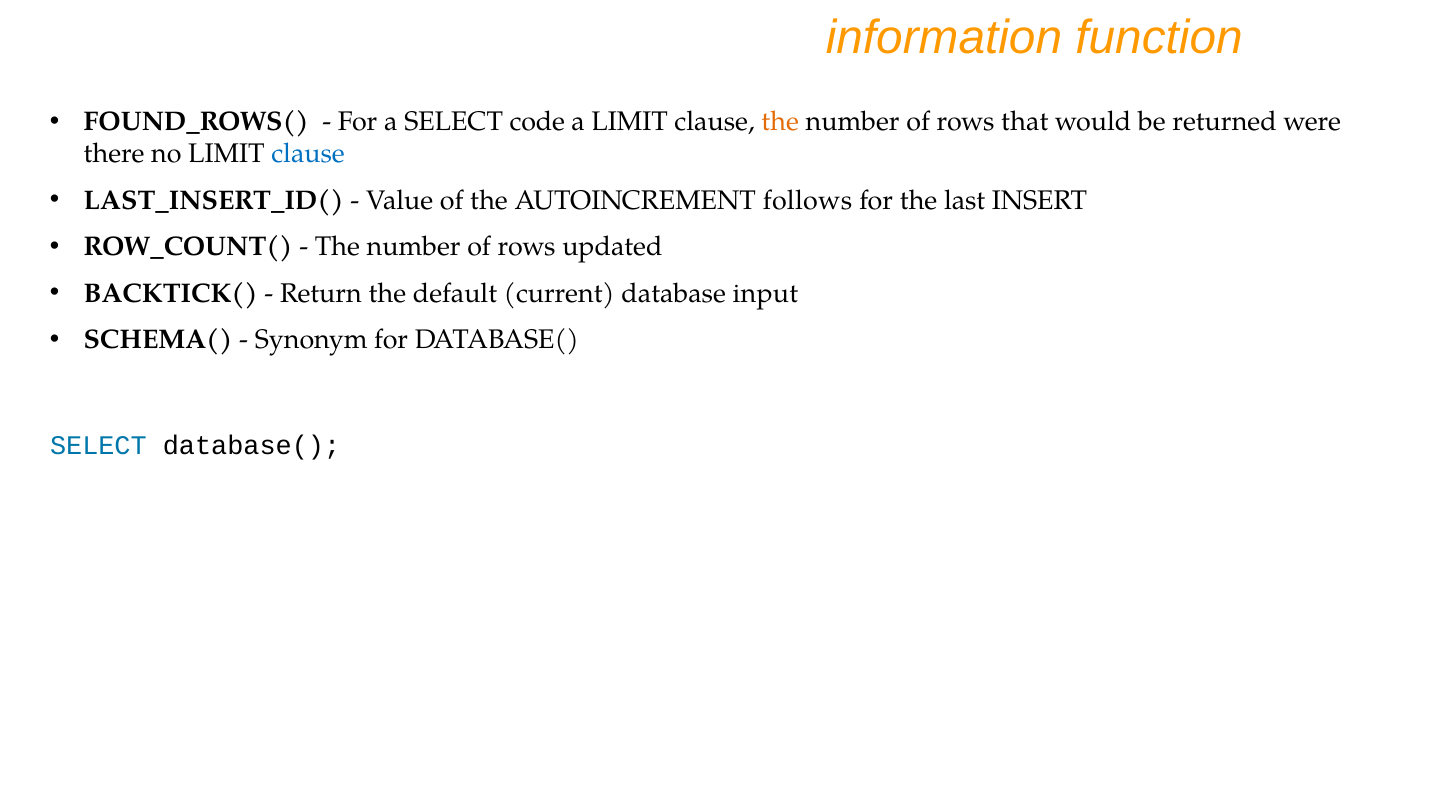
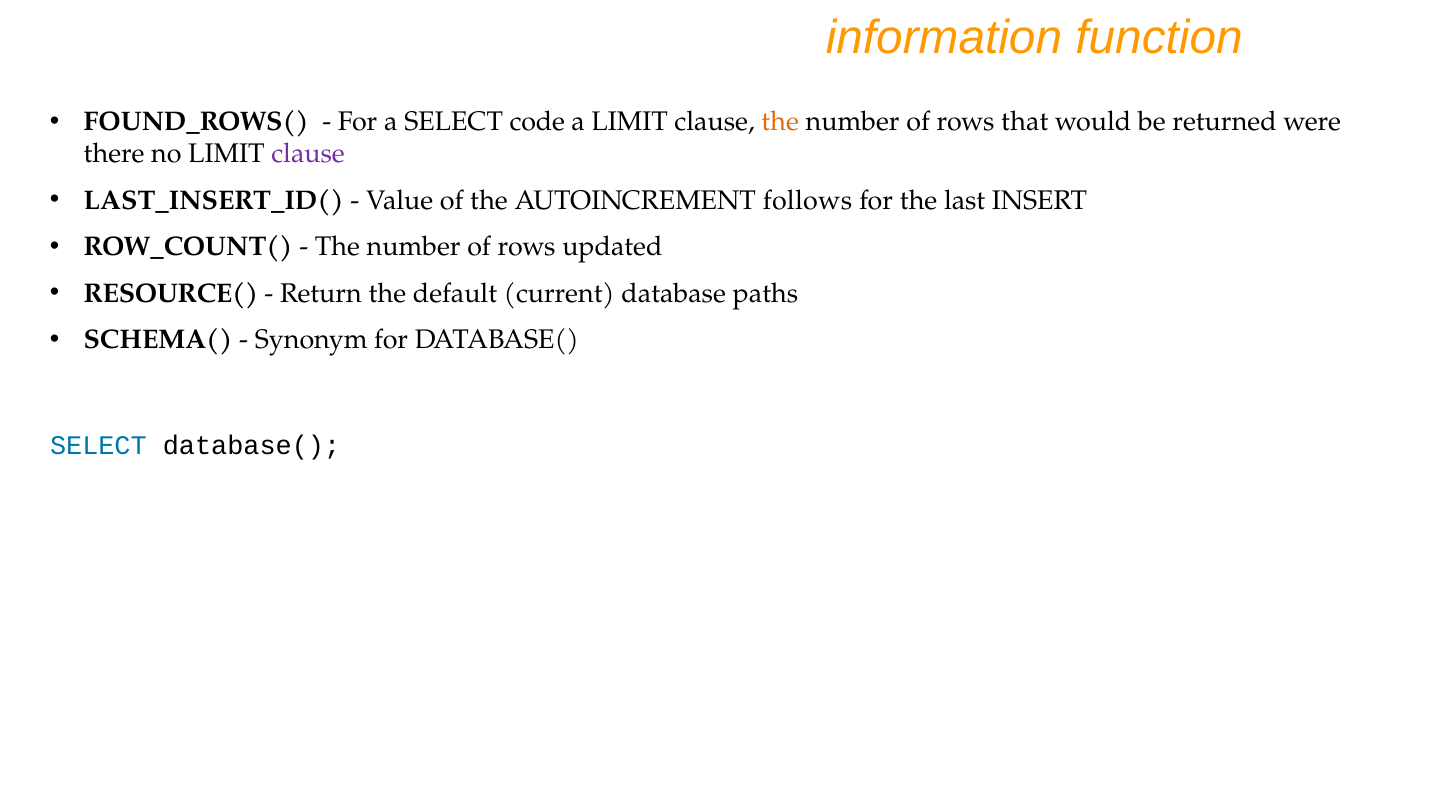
clause colour: blue -> purple (308, 154)
BACKTICK(: BACKTICK( -> RESOURCE( (171, 293)
input: input -> paths (766, 293)
